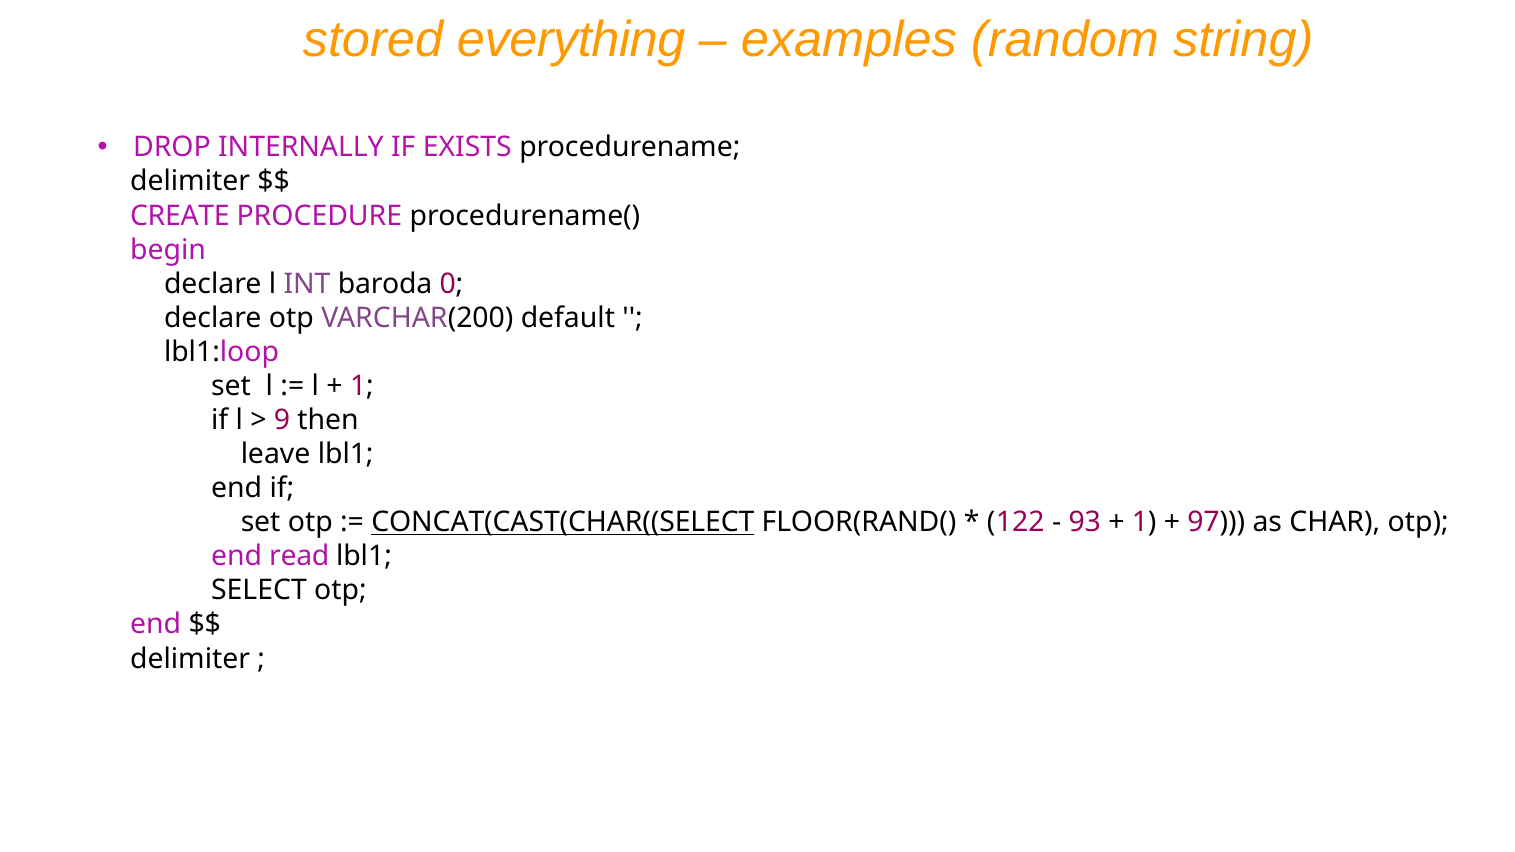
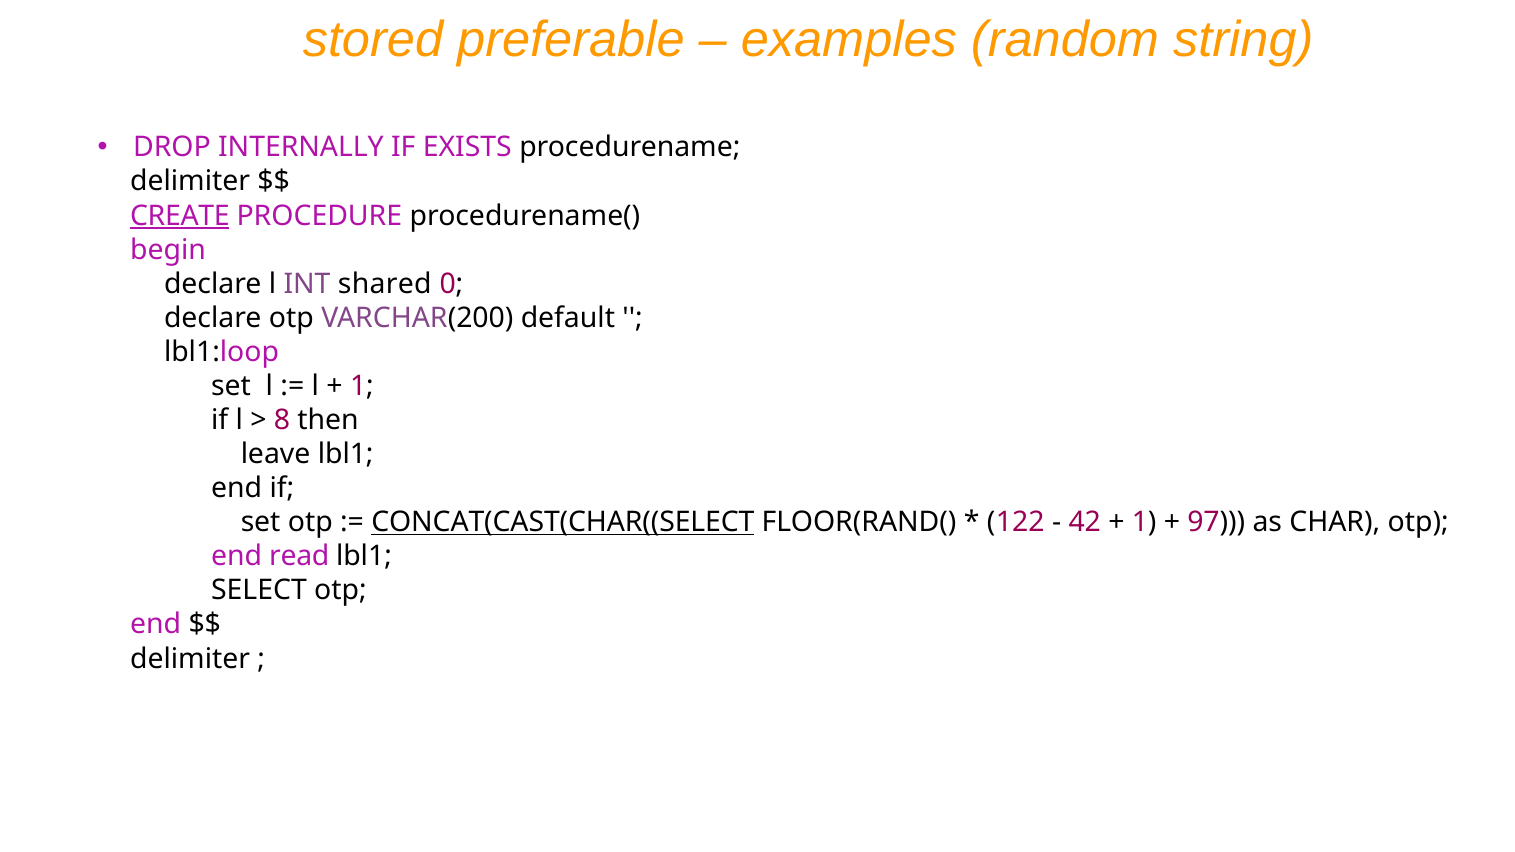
everything: everything -> preferable (571, 39)
CREATE underline: none -> present (180, 216)
baroda: baroda -> shared (385, 284)
9: 9 -> 8 (282, 420)
93: 93 -> 42 (1085, 522)
